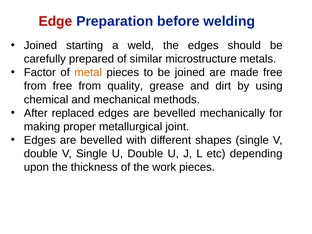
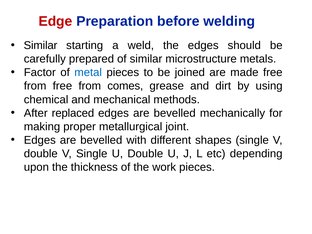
Joined: Joined -> Similar (40, 45)
metal colour: orange -> blue (88, 73)
quality: quality -> comes (125, 86)
